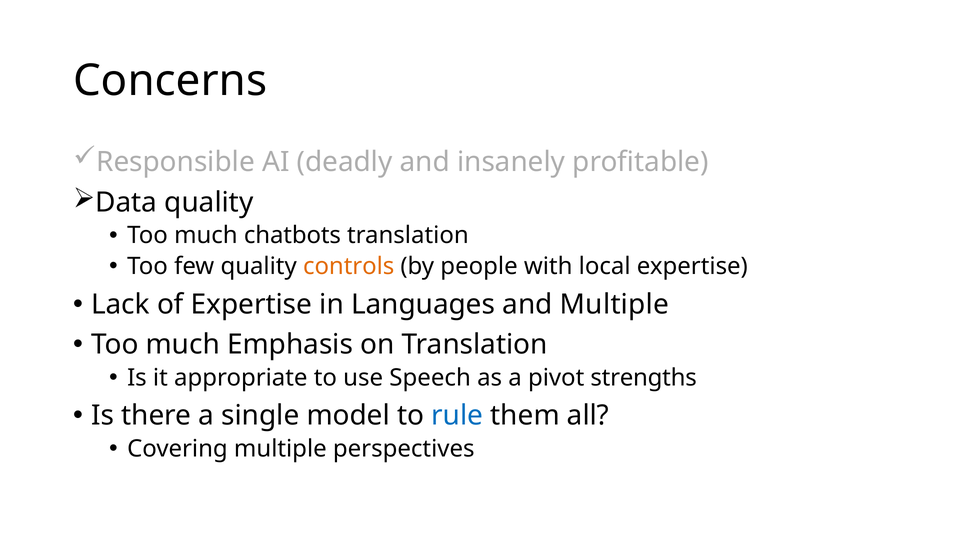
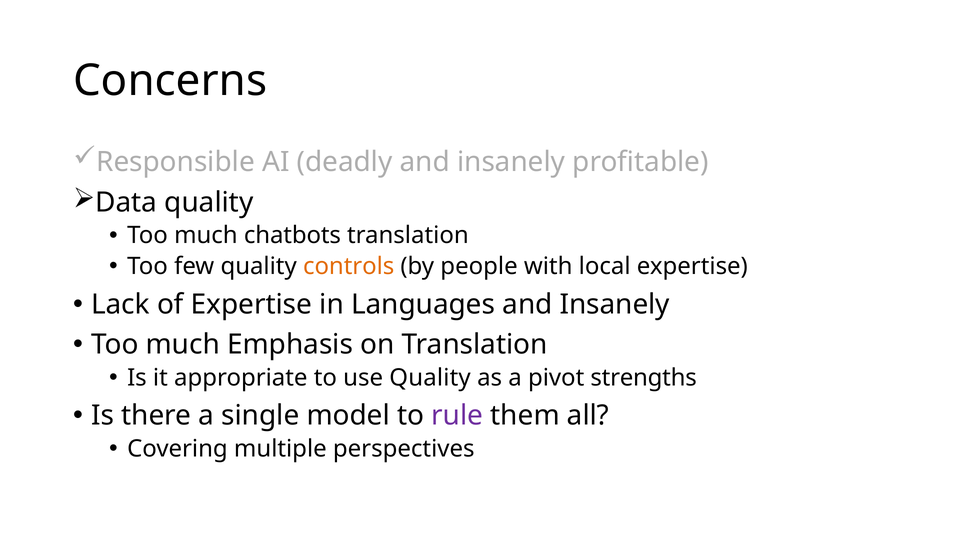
Languages and Multiple: Multiple -> Insanely (615, 304)
use Speech: Speech -> Quality (430, 378)
rule colour: blue -> purple (457, 416)
